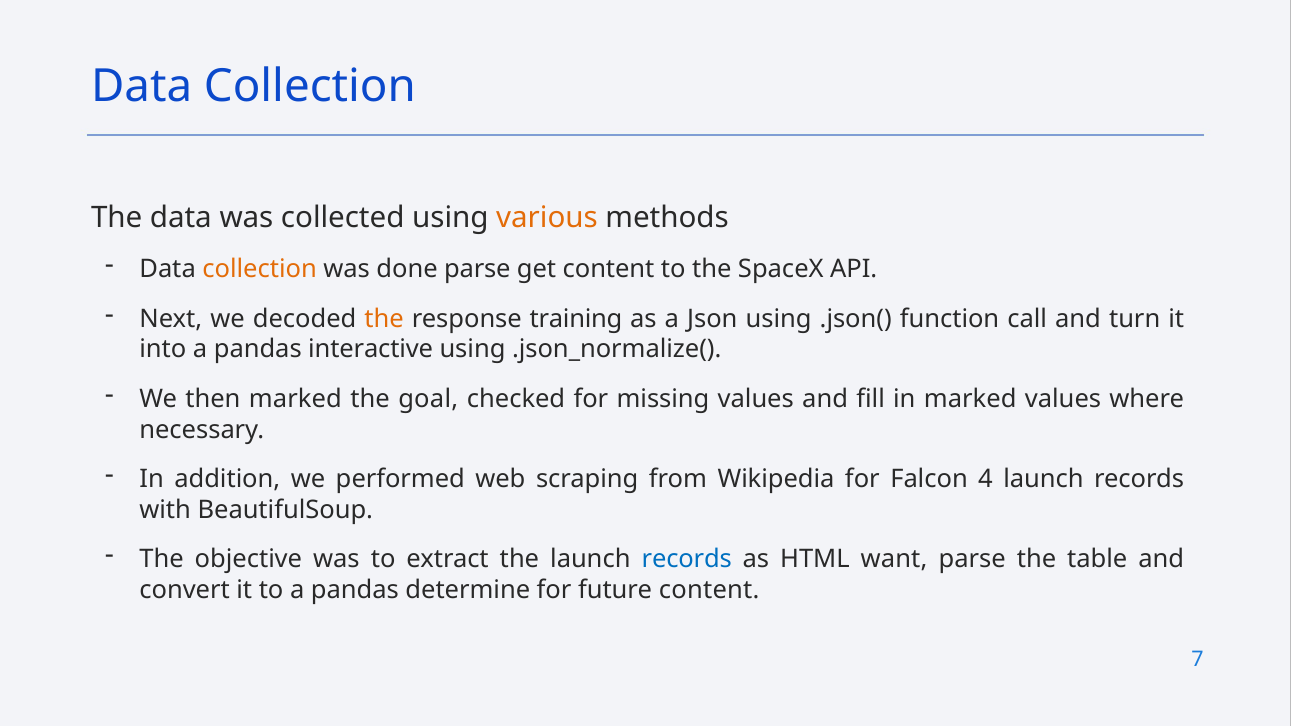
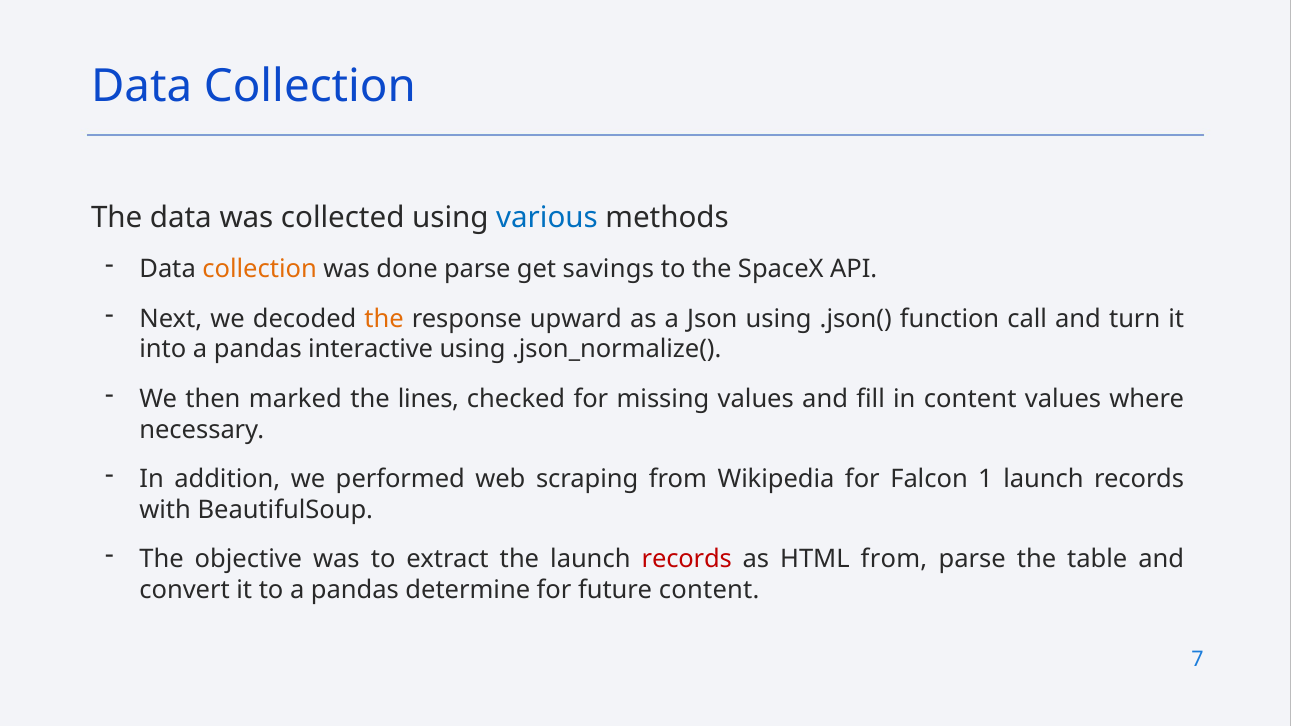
various colour: orange -> blue (547, 218)
get content: content -> savings (608, 270)
training: training -> upward (576, 319)
goal: goal -> lines (428, 399)
in marked: marked -> content (970, 399)
4: 4 -> 1 (985, 479)
records colour: blue -> red (687, 559)
HTML want: want -> from (894, 559)
